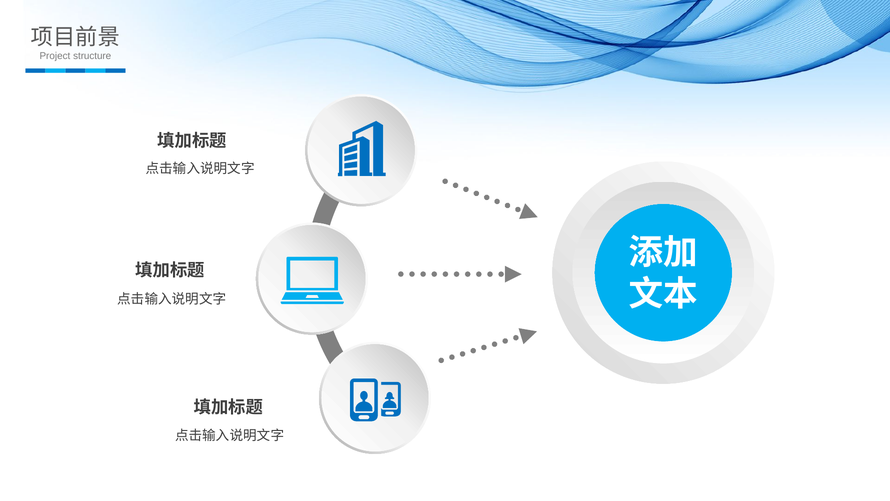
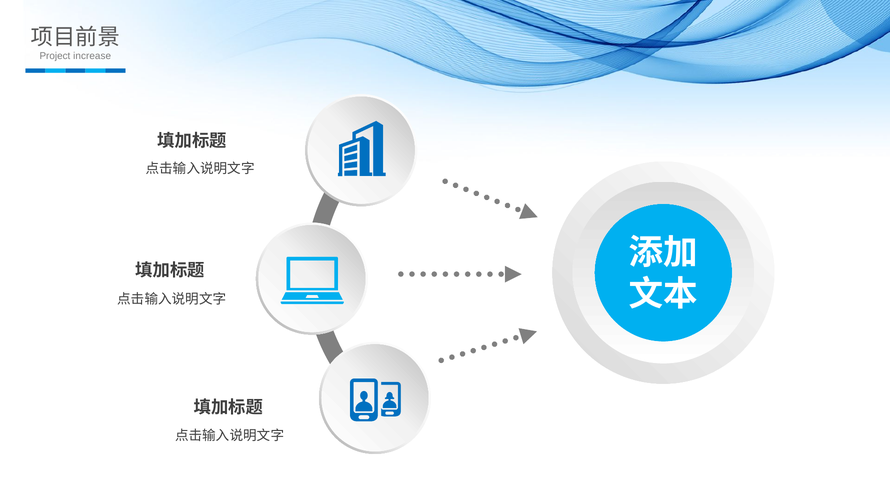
structure: structure -> increase (92, 56)
